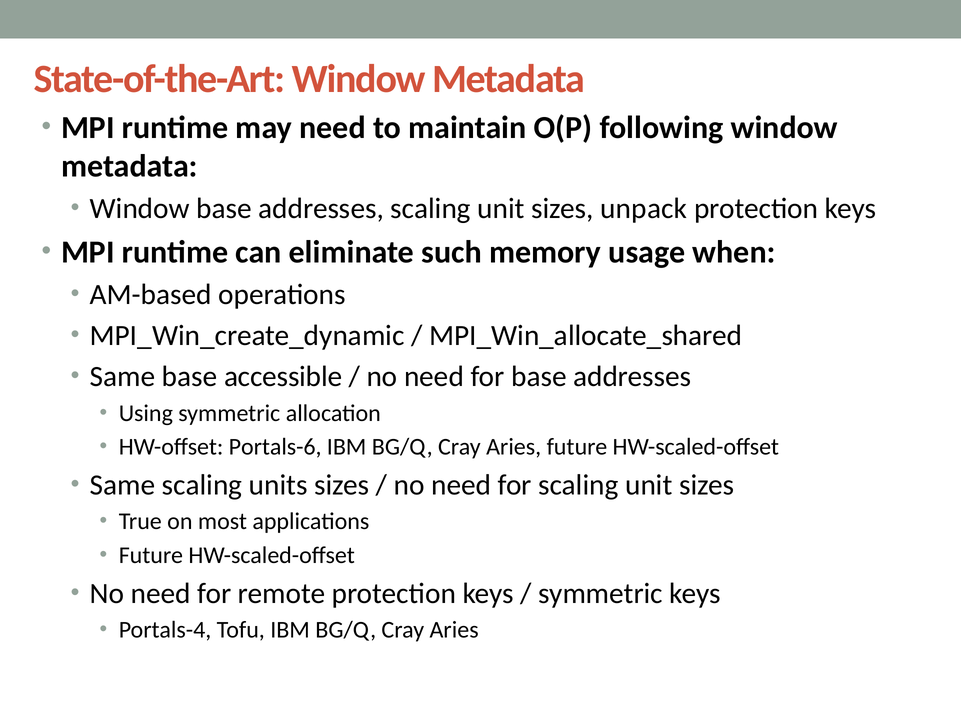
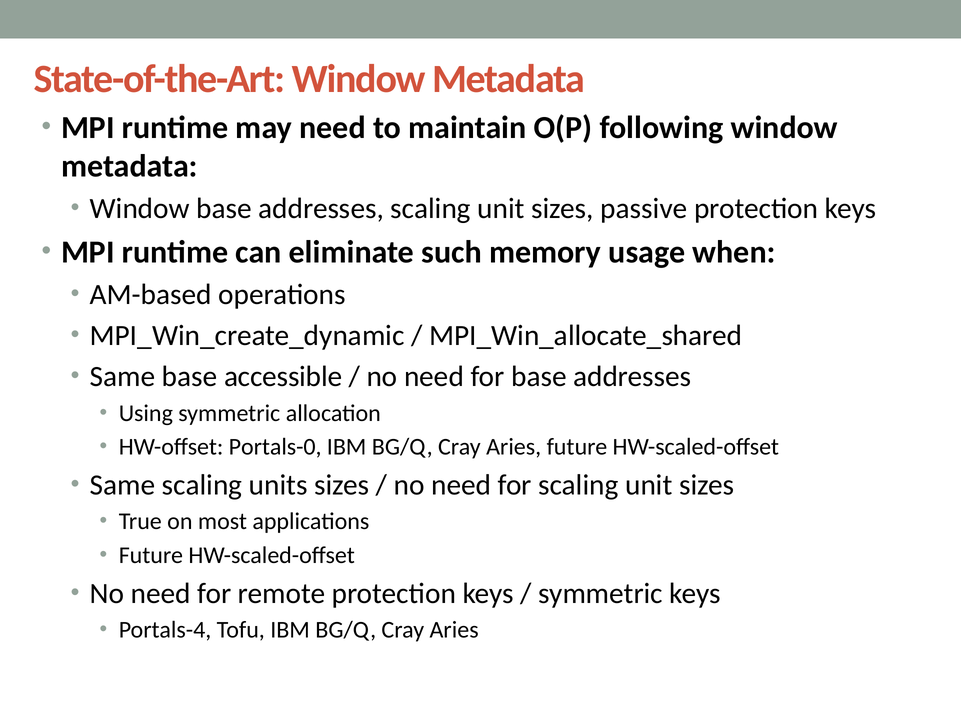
unpack: unpack -> passive (644, 209)
Portals-6: Portals-6 -> Portals-0 (275, 447)
